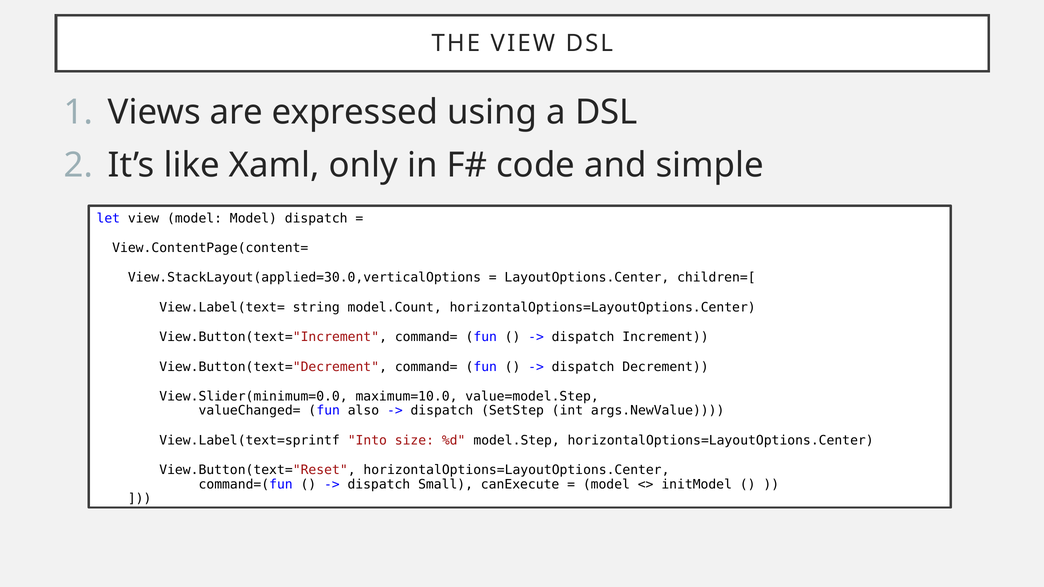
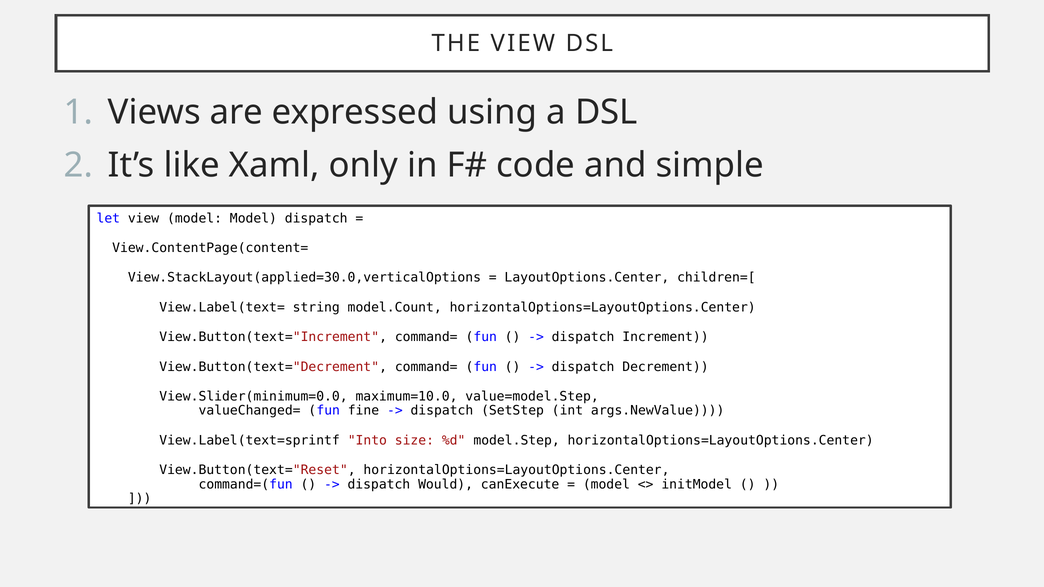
also: also -> fine (363, 411)
Small: Small -> Would (446, 484)
